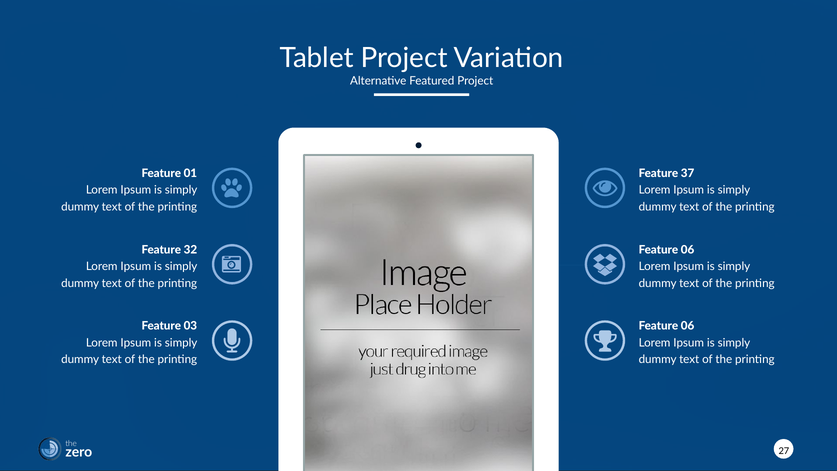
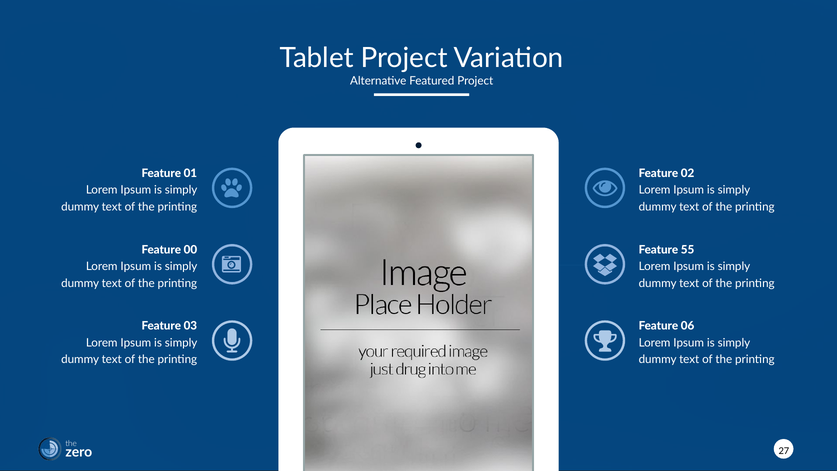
37: 37 -> 02 (688, 173)
32: 32 -> 00 (190, 250)
06: 06 -> 55 (688, 250)
